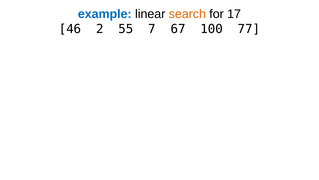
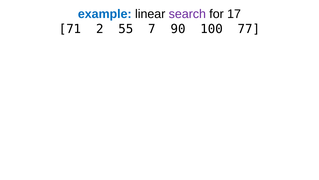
search colour: orange -> purple (187, 14)
46: 46 -> 71 (70, 29)
67: 67 -> 90 (178, 29)
